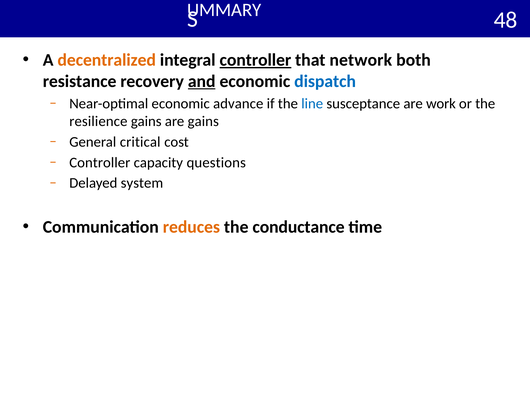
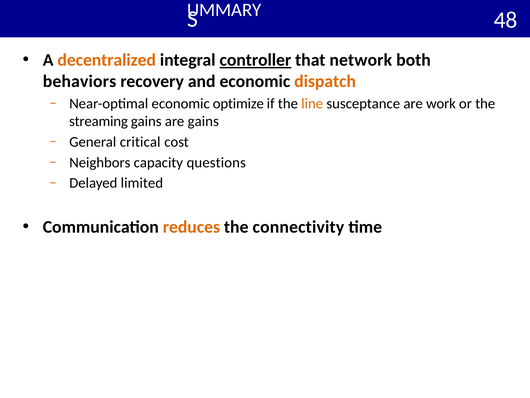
resistance: resistance -> behaviors (79, 81)
and underline: present -> none (202, 81)
dispatch colour: blue -> orange (325, 81)
advance: advance -> optimize (238, 103)
line colour: blue -> orange (312, 103)
resilience: resilience -> streaming (98, 121)
Controller: Controller -> Neighbors (100, 162)
system: system -> limited (142, 183)
conductance: conductance -> connectivity (298, 227)
